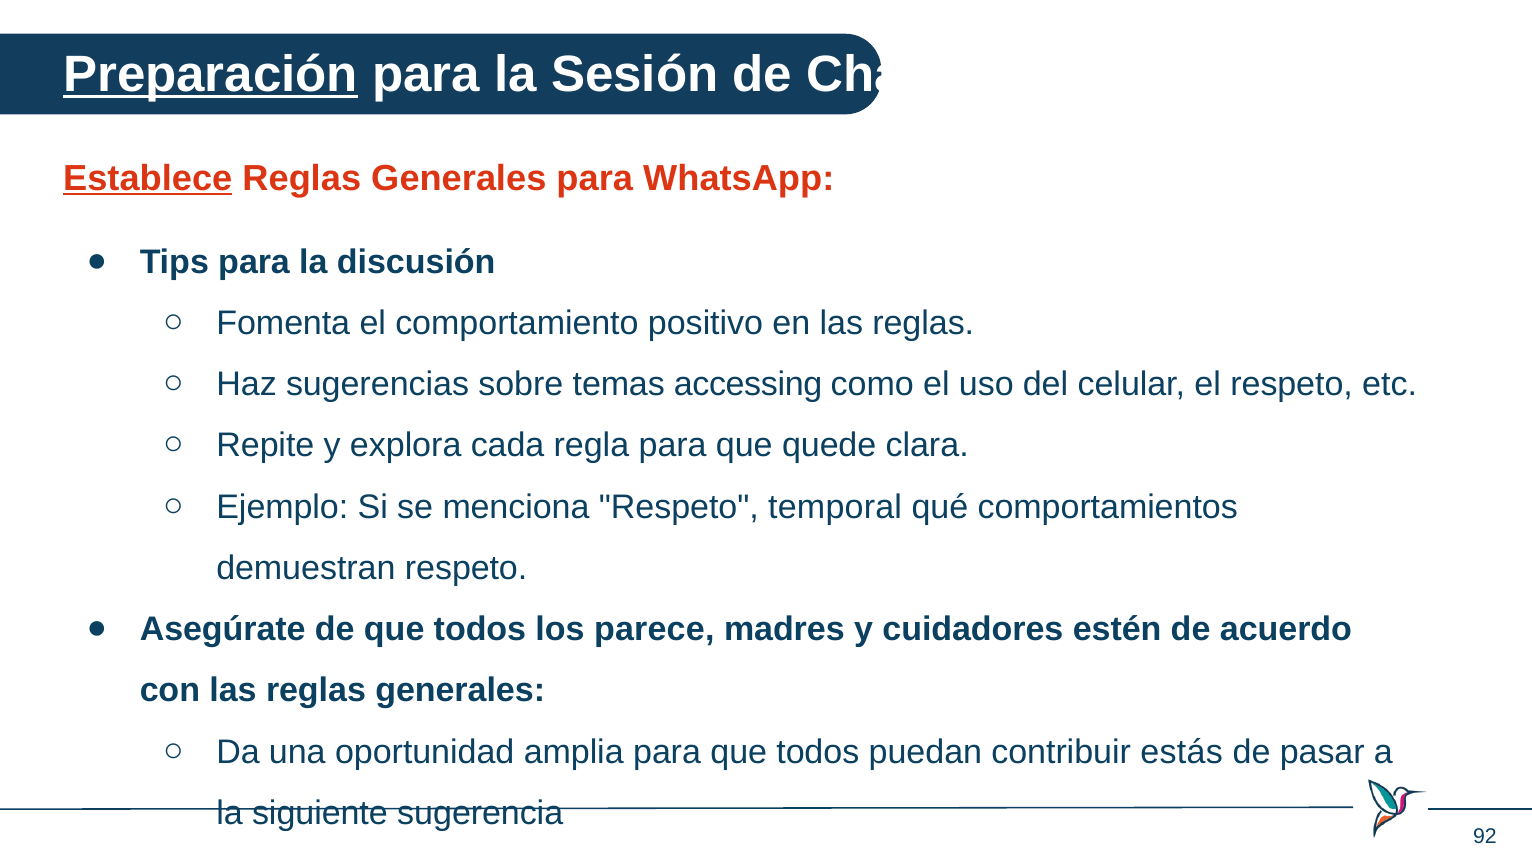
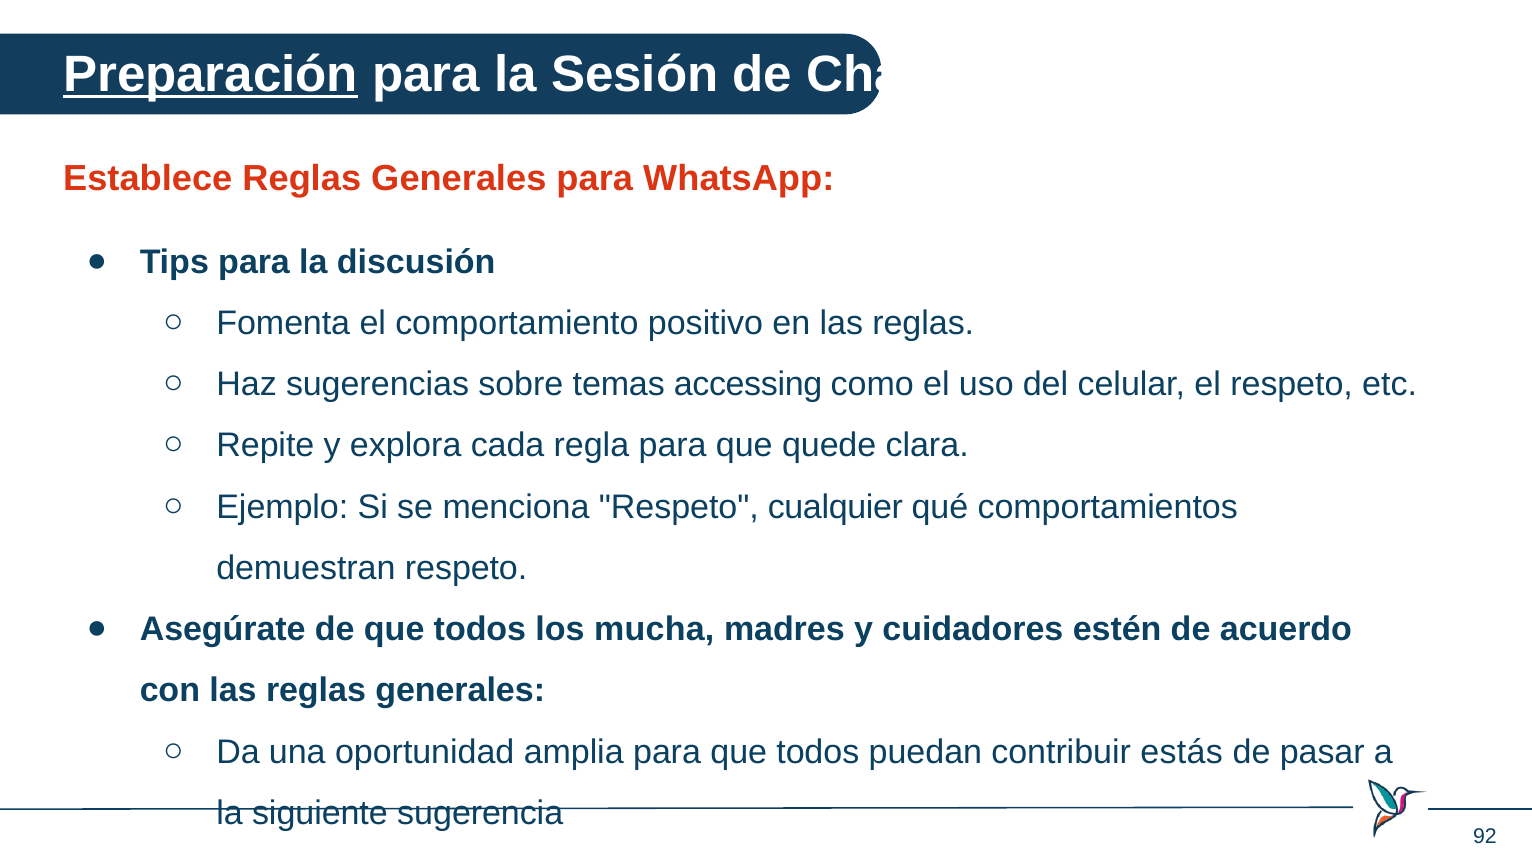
Establece underline: present -> none (148, 178)
temporal: temporal -> cualquier (835, 507)
parece: parece -> mucha (654, 629)
